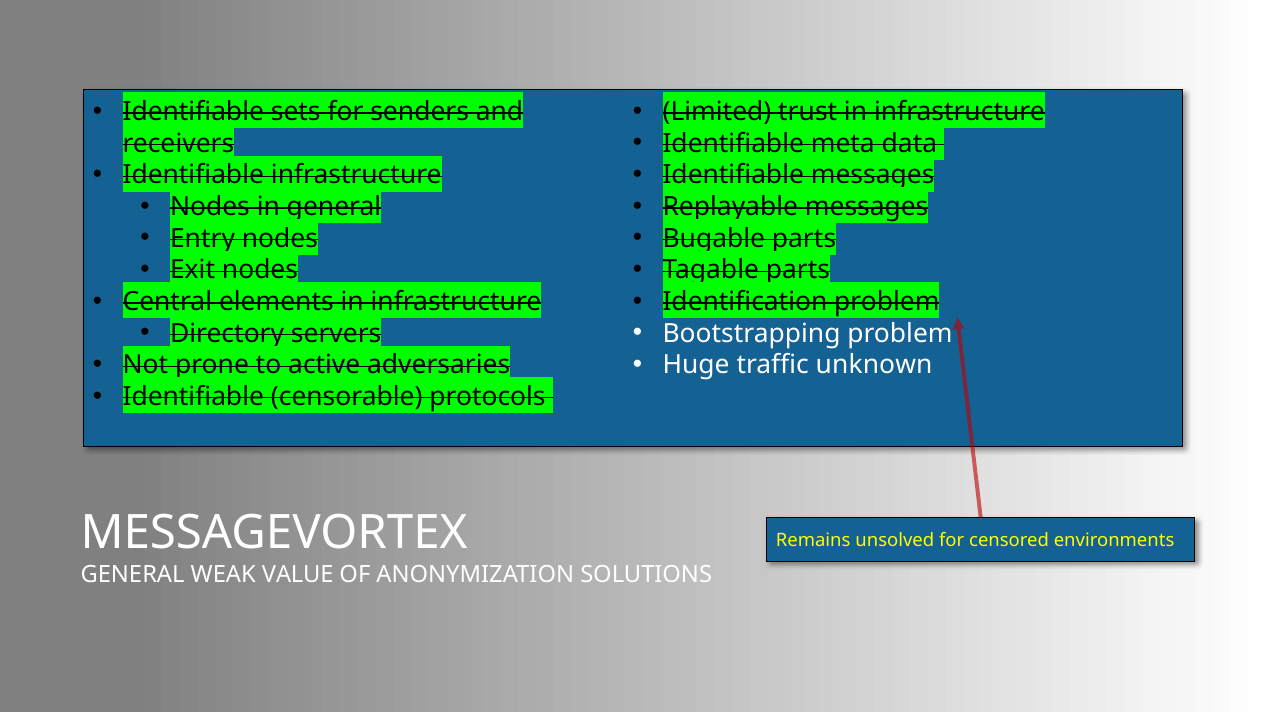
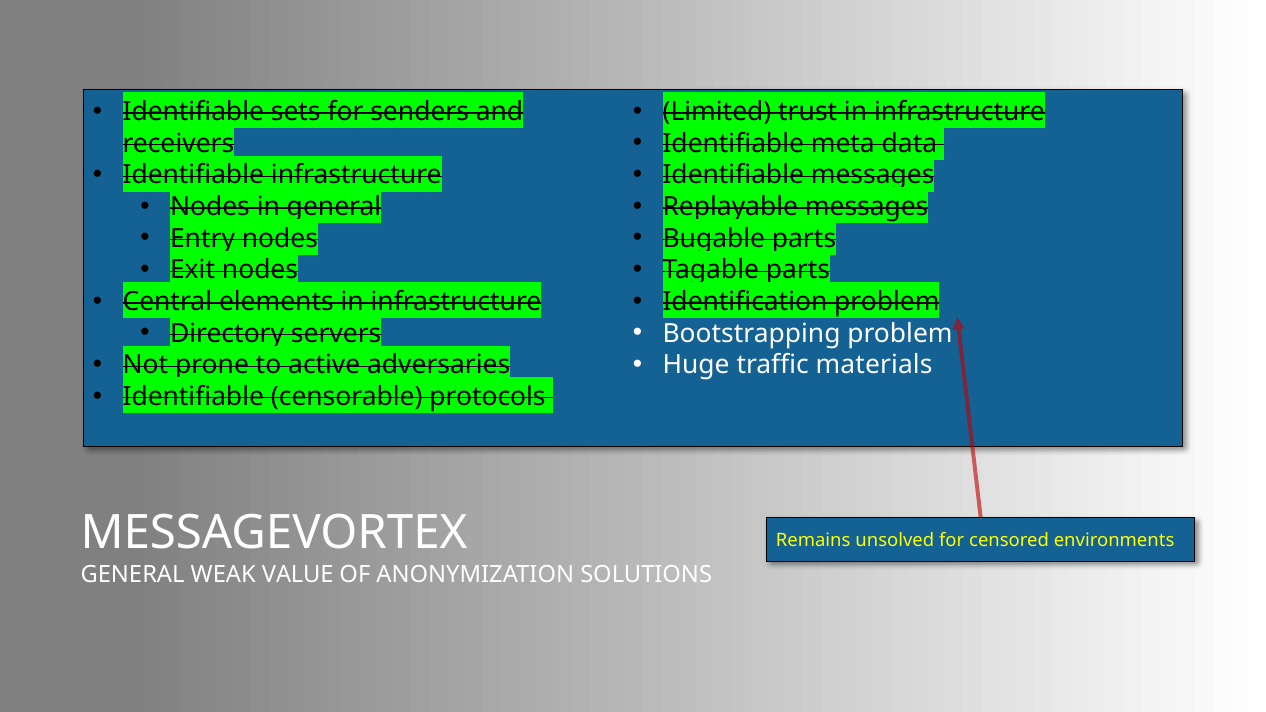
unknown: unknown -> materials (874, 365)
